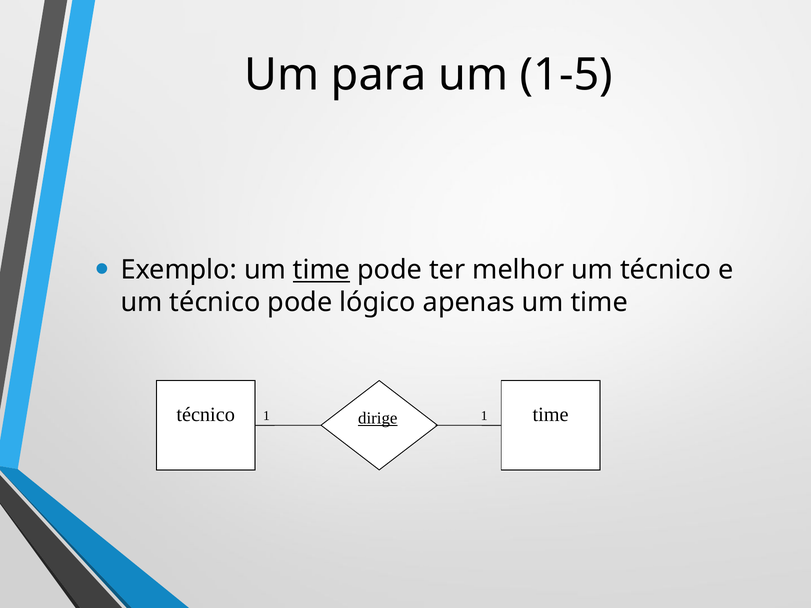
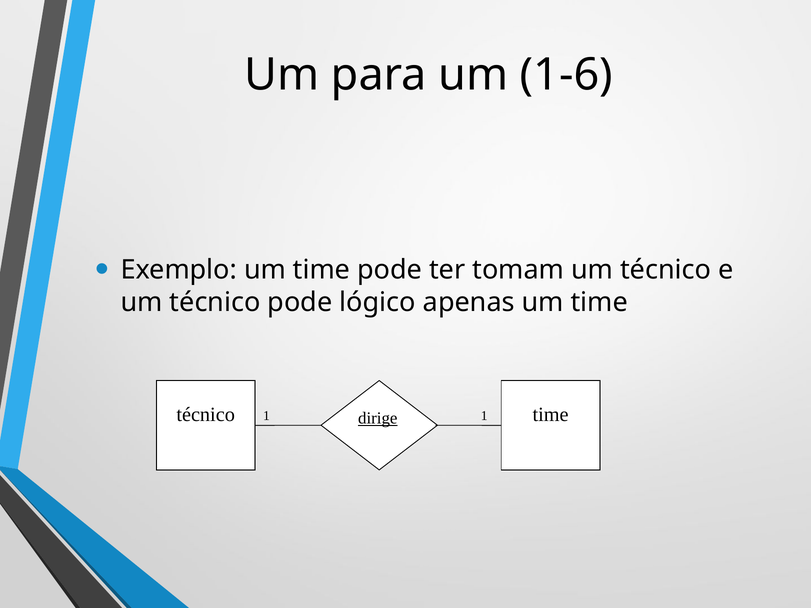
1-5: 1-5 -> 1-6 (566, 75)
time underline: present -> none (322, 270)
melhor: melhor -> tomam (518, 270)
